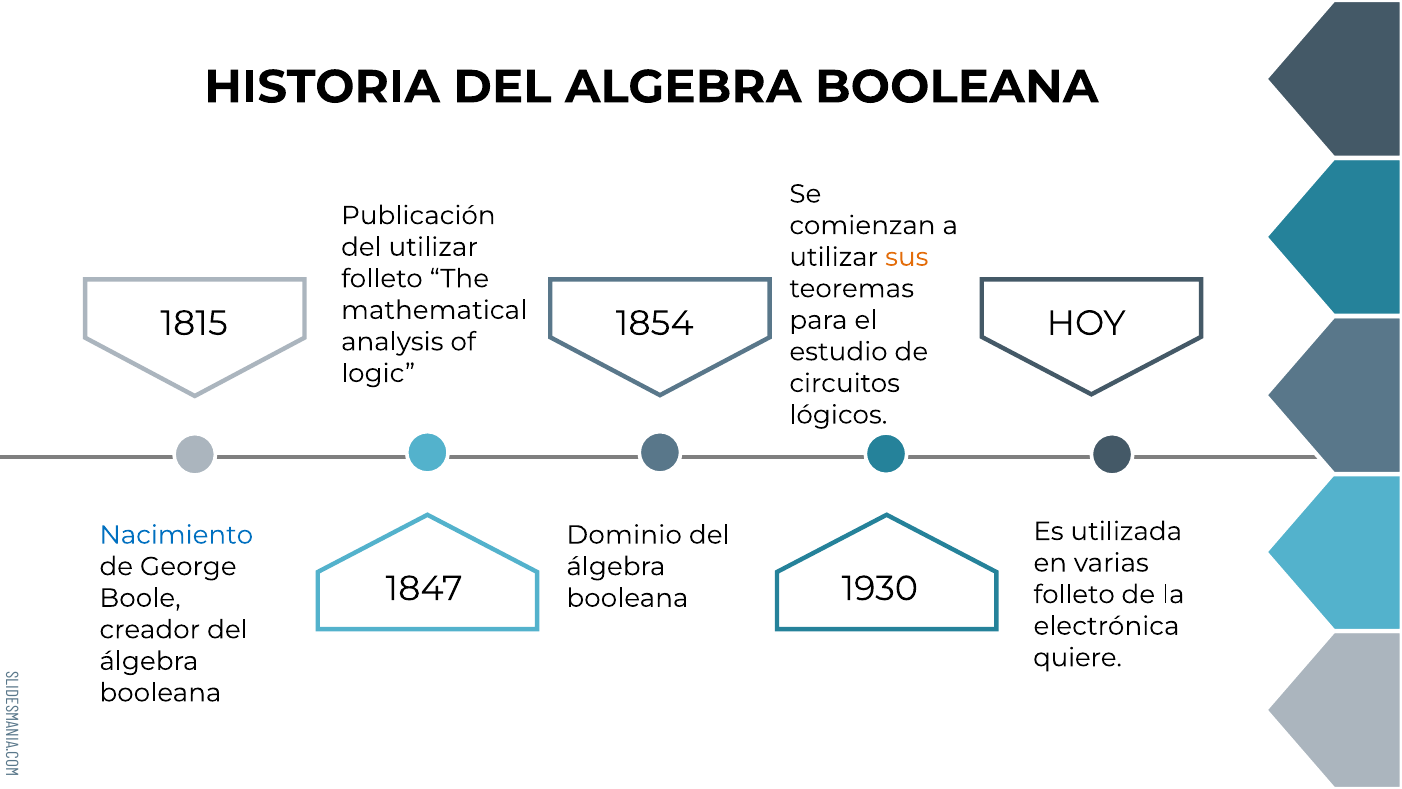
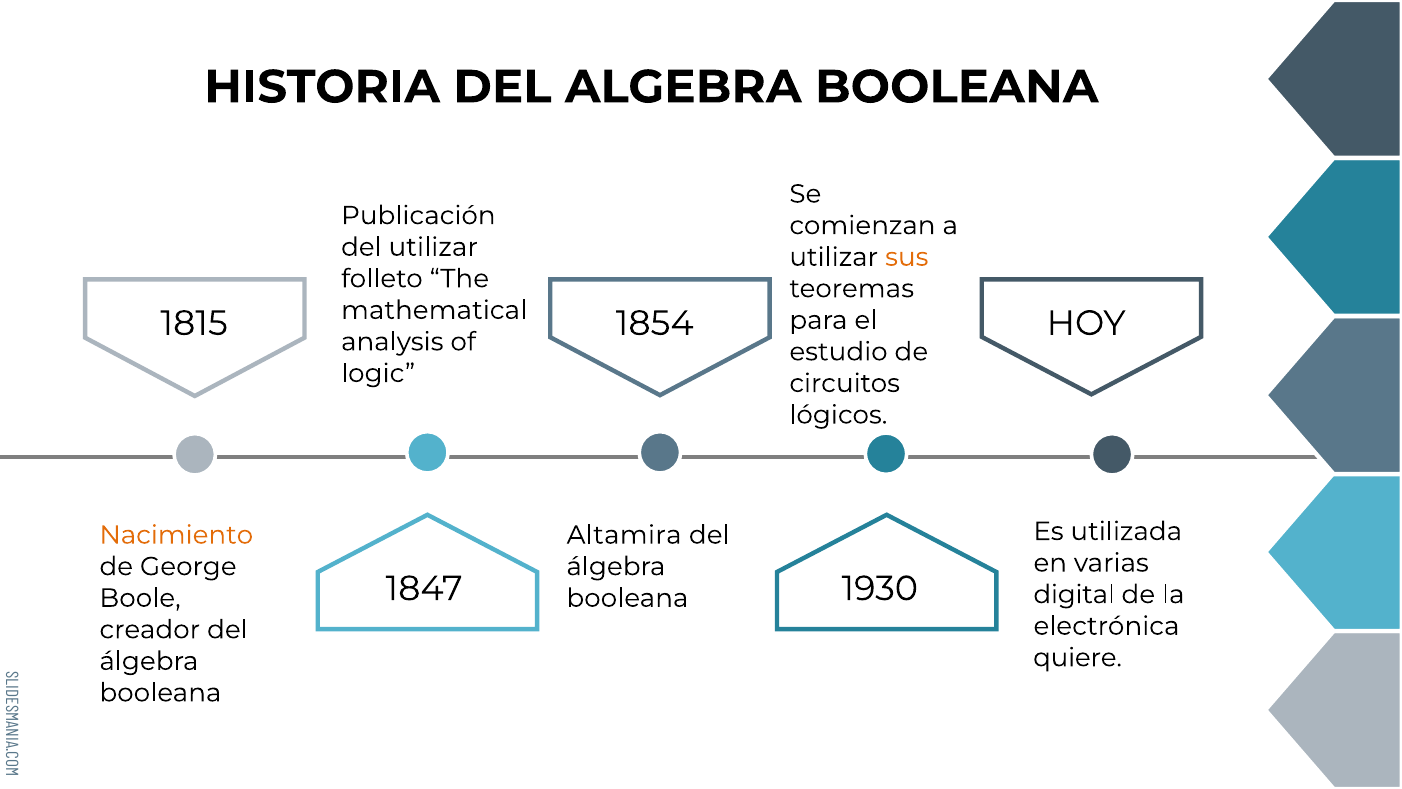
Nacimiento colour: blue -> orange (176, 535)
Dominio: Dominio -> Altamira (624, 535)
folleto: folleto -> digital (1074, 594)
